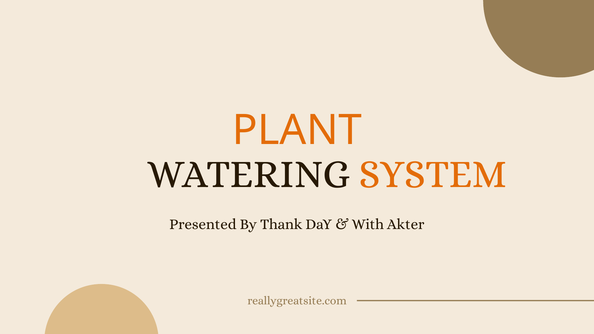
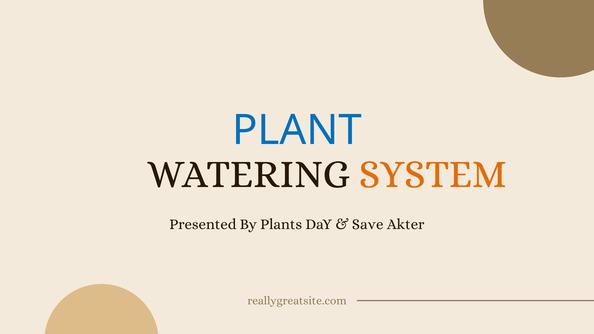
PLANT colour: orange -> blue (297, 130)
Thank: Thank -> Plants (281, 224)
With: With -> Save (368, 224)
